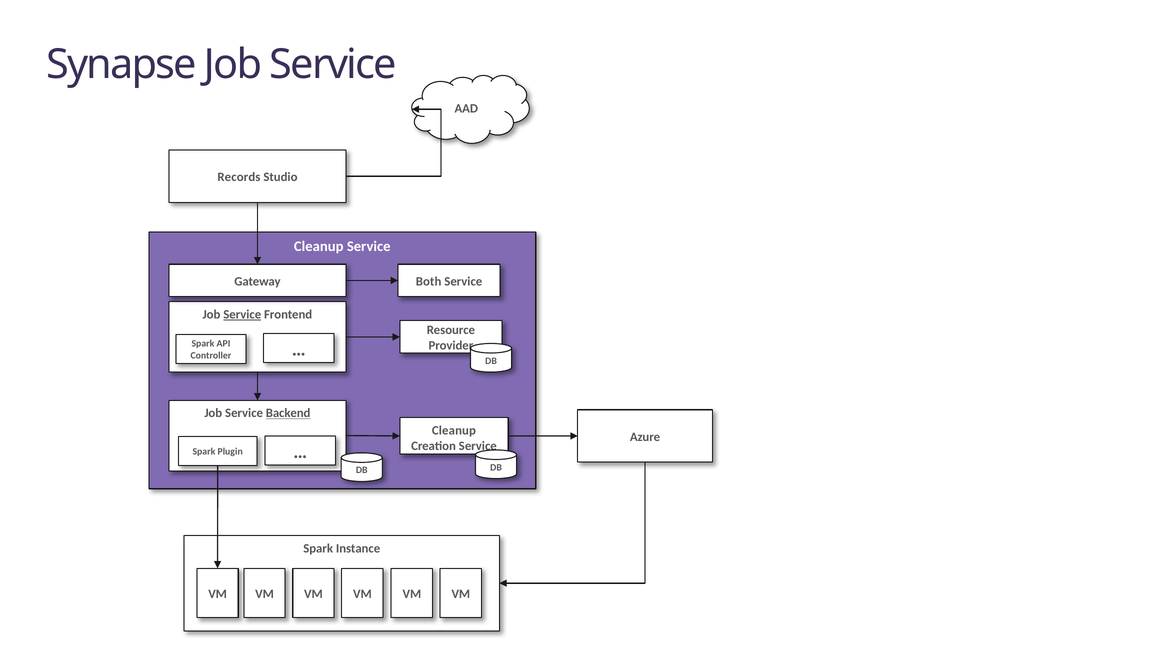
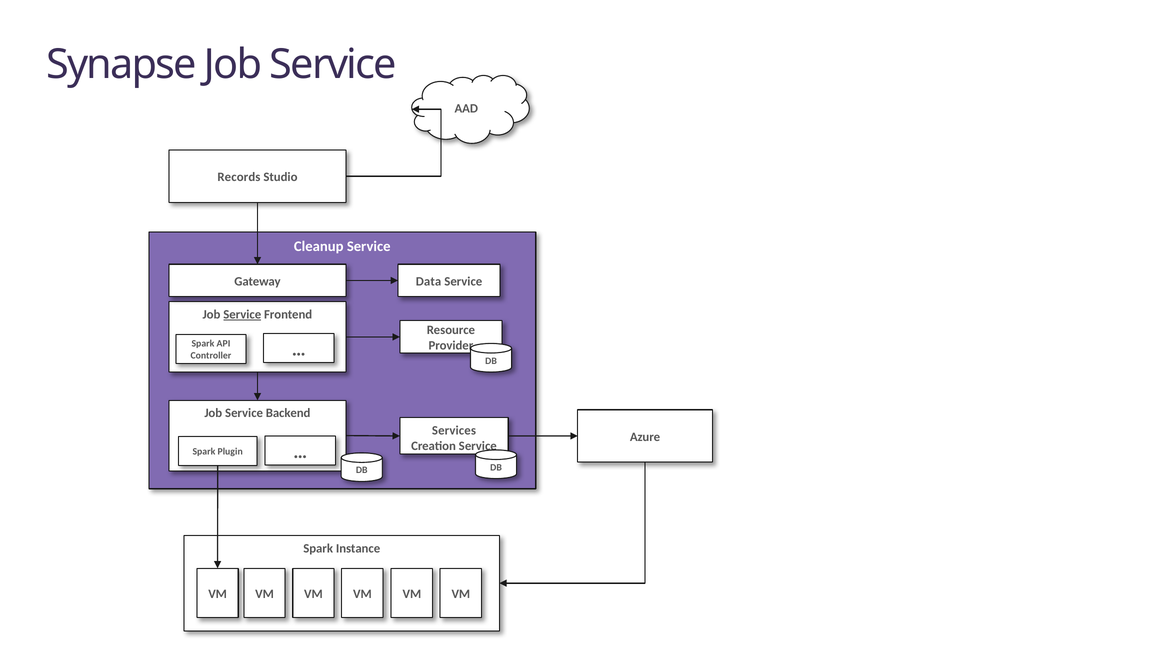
Both: Both -> Data (429, 281)
Backend underline: present -> none (288, 413)
Cleanup: Cleanup -> Services (454, 431)
